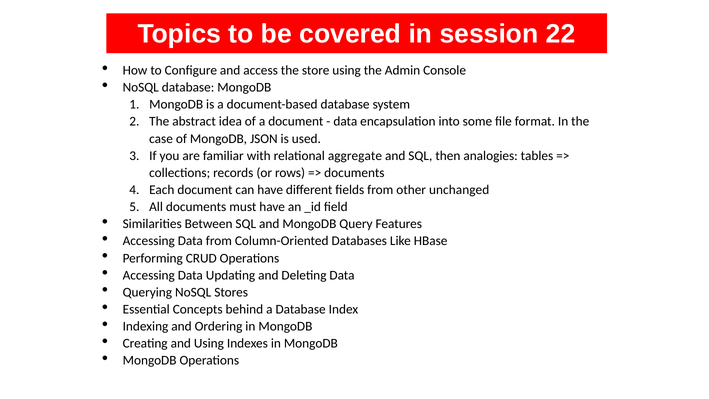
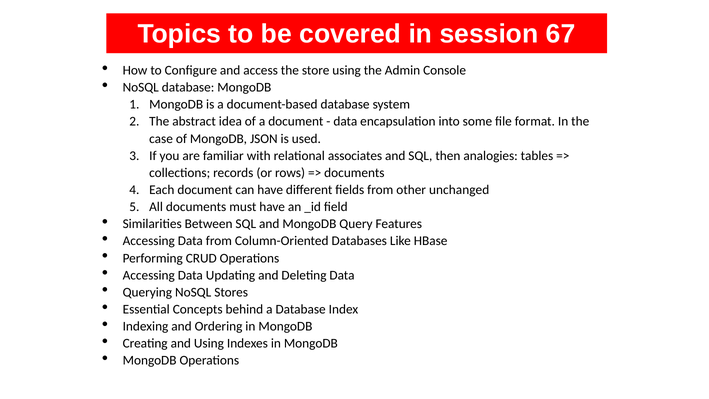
22: 22 -> 67 (561, 34)
aggregate: aggregate -> associates (355, 156)
